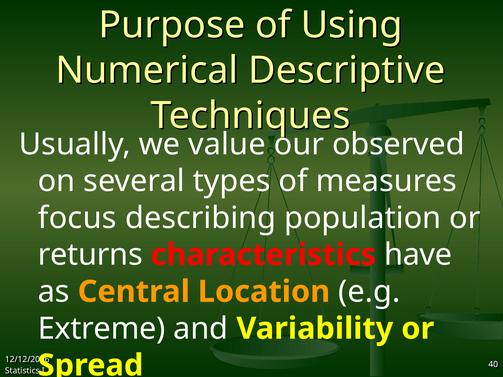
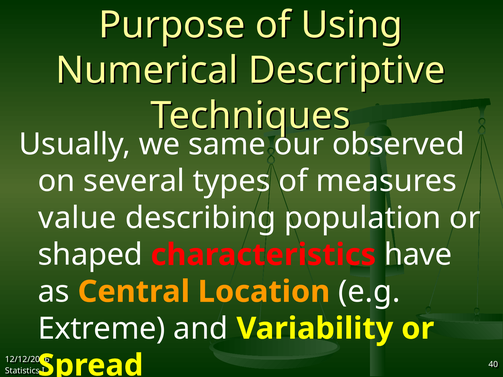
value: value -> same (227, 144)
focus: focus -> value (77, 218)
returns: returns -> shaped (90, 255)
